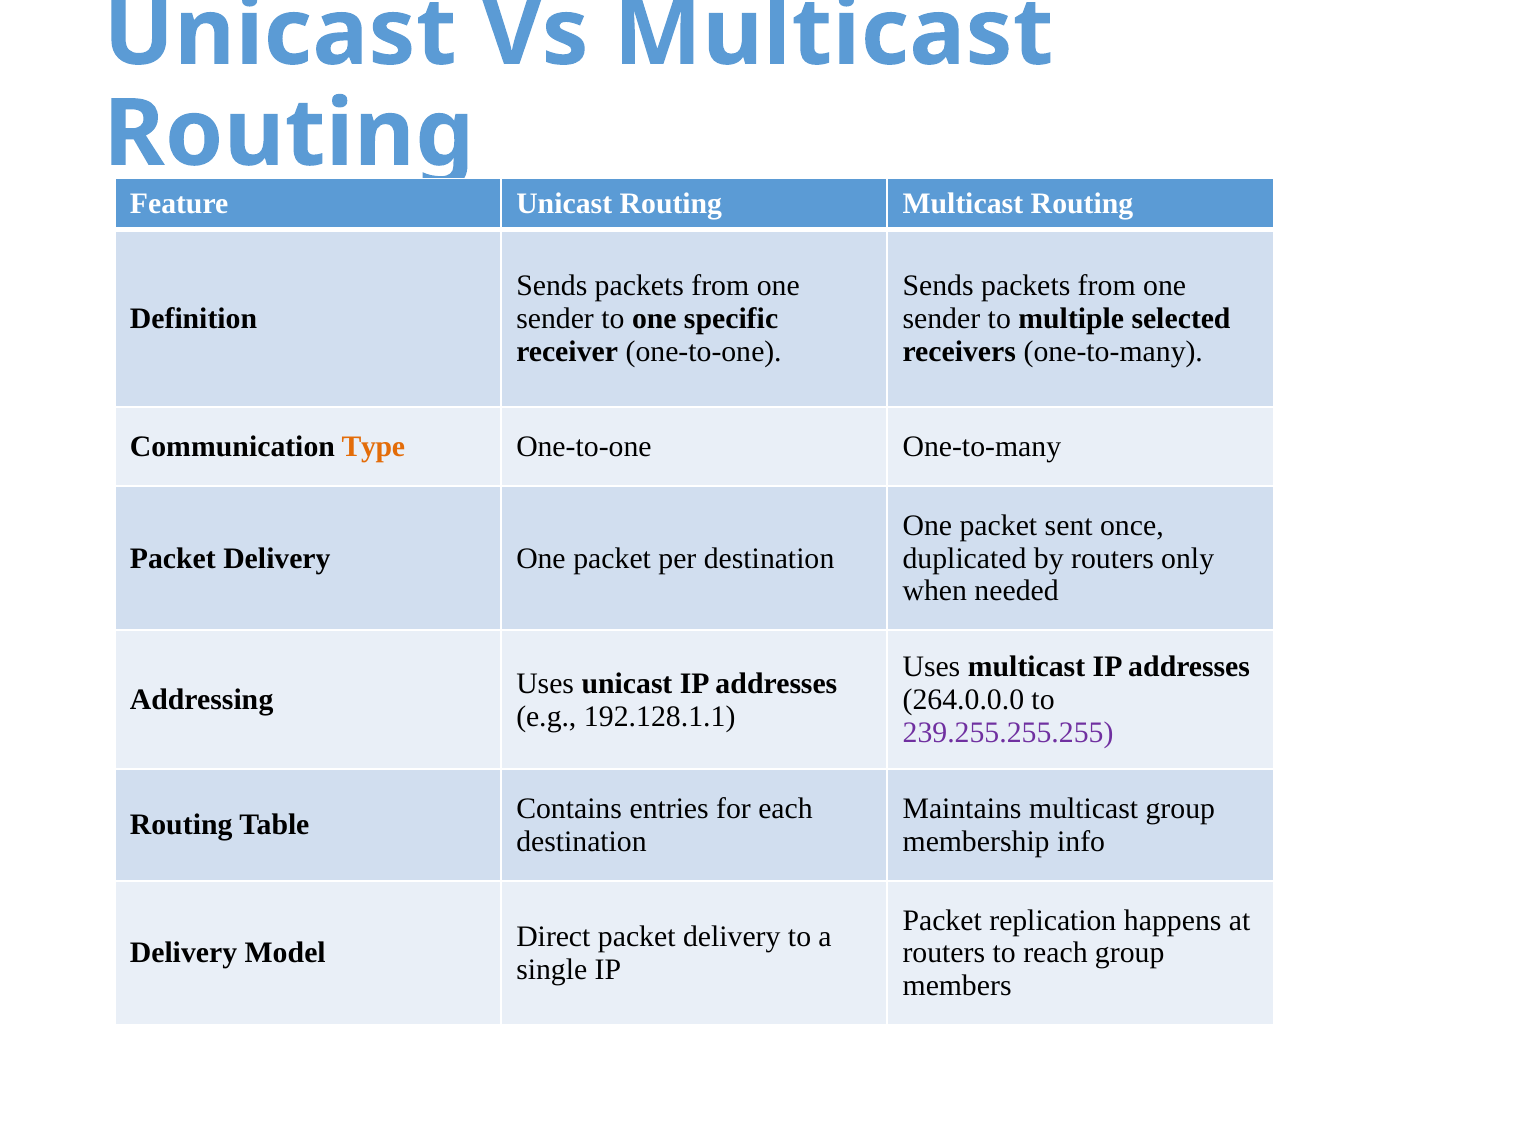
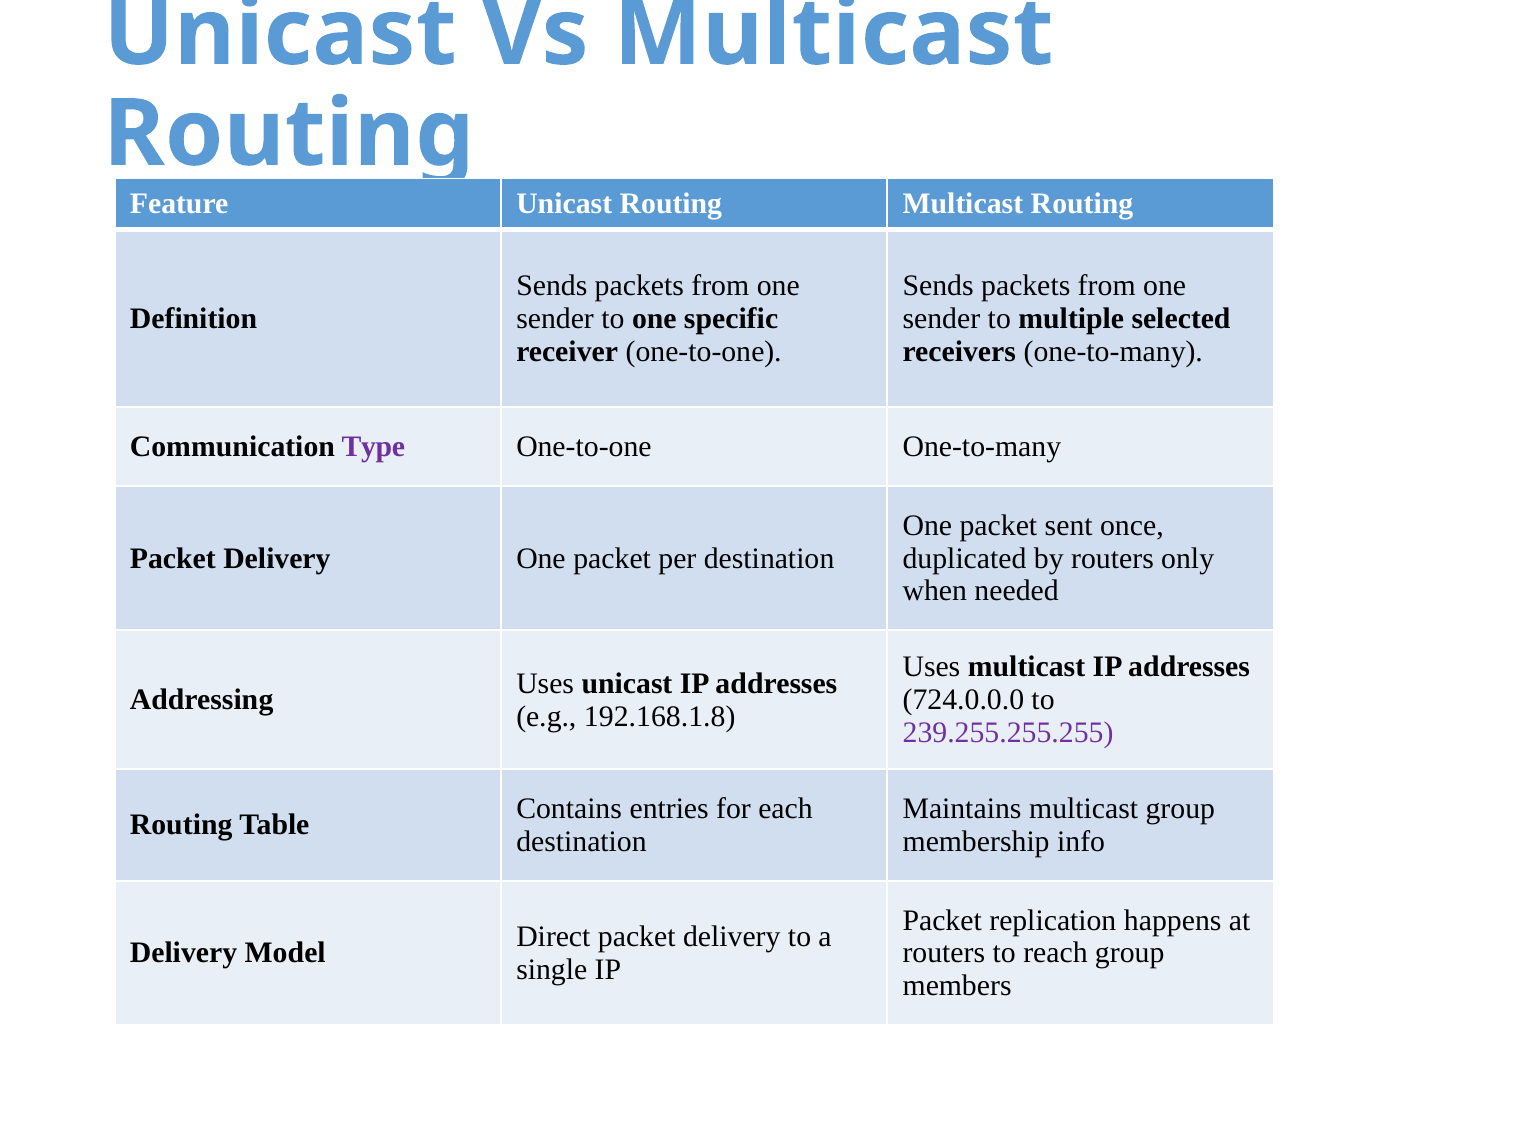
Type colour: orange -> purple (373, 447)
264.0.0.0: 264.0.0.0 -> 724.0.0.0 (963, 700)
192.128.1.1: 192.128.1.1 -> 192.168.1.8 (660, 716)
